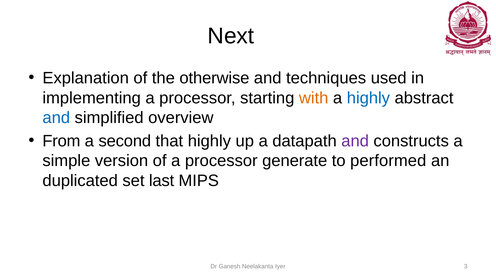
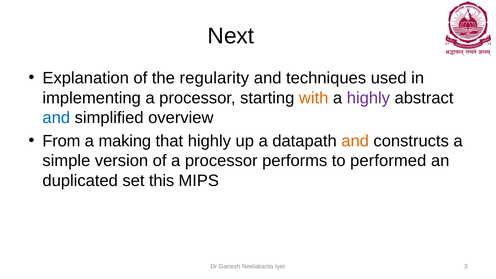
otherwise: otherwise -> regularity (214, 78)
highly colour: blue -> purple (368, 98)
second: second -> making (125, 141)
and colour: purple -> orange (355, 141)
generate: generate -> performs (295, 161)
last: last -> this (162, 181)
